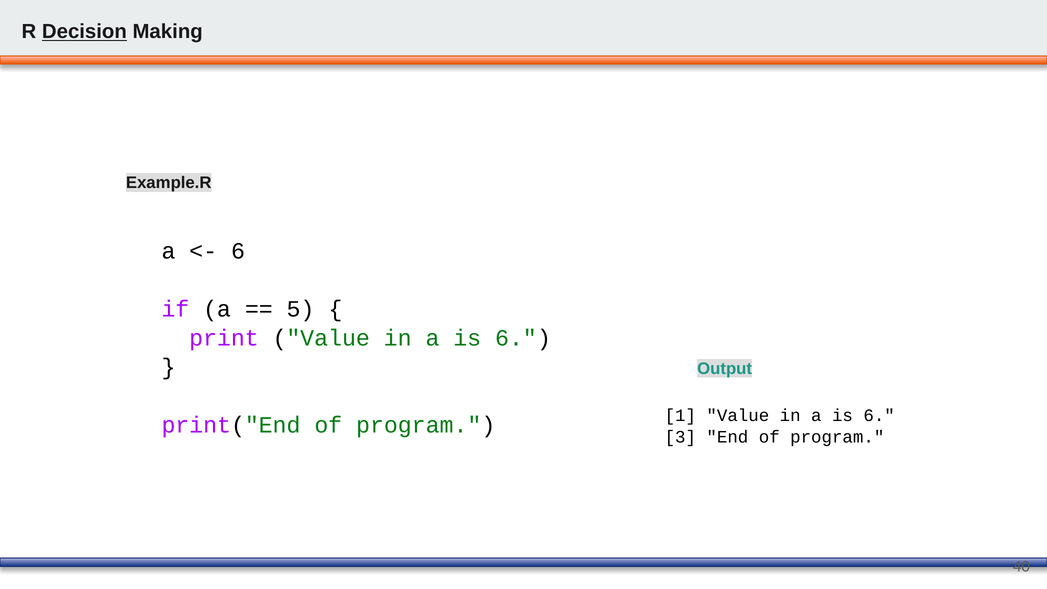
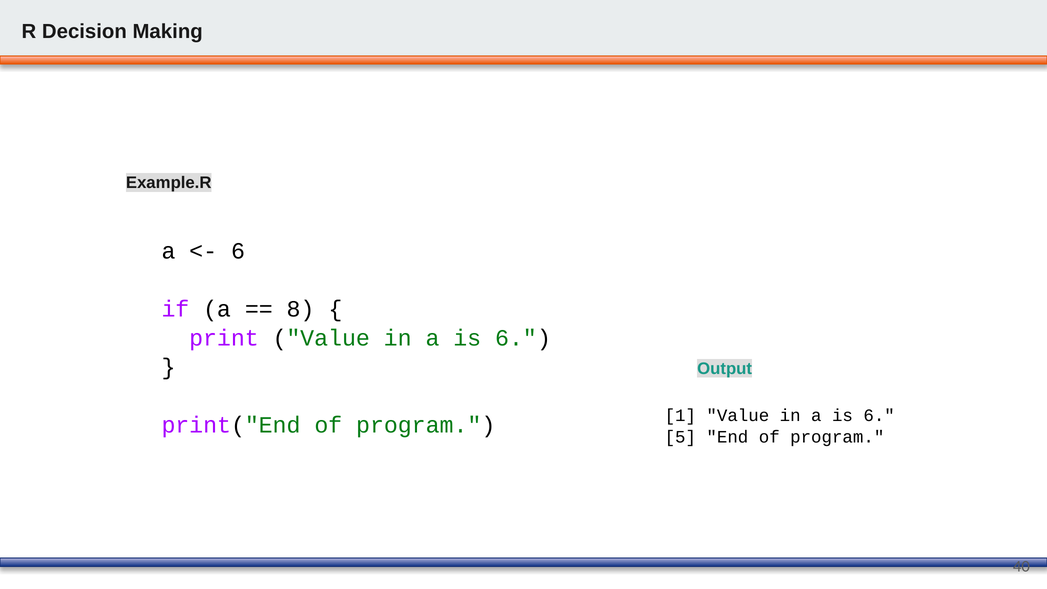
Decision underline: present -> none (84, 32)
5: 5 -> 8 (301, 309)
3: 3 -> 5 (680, 437)
